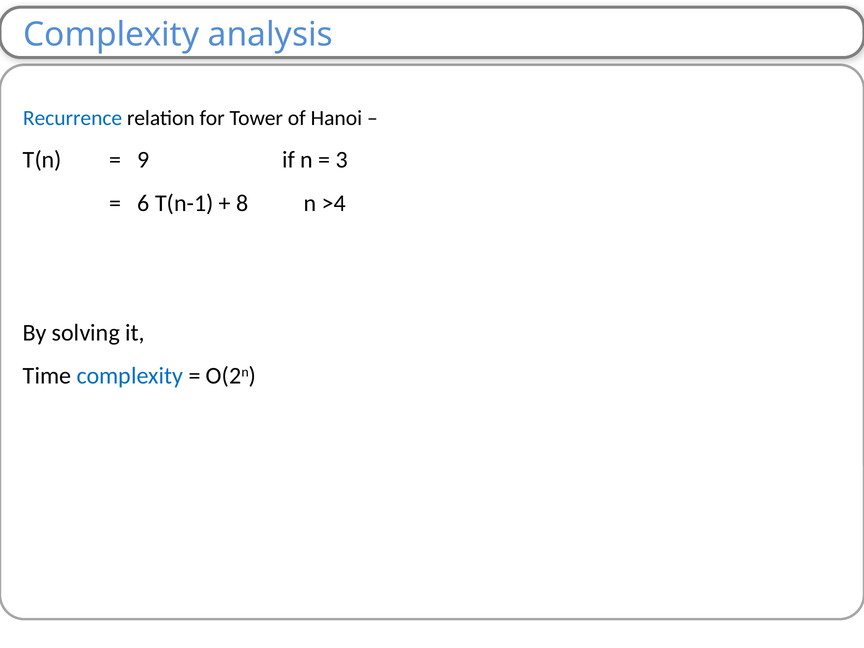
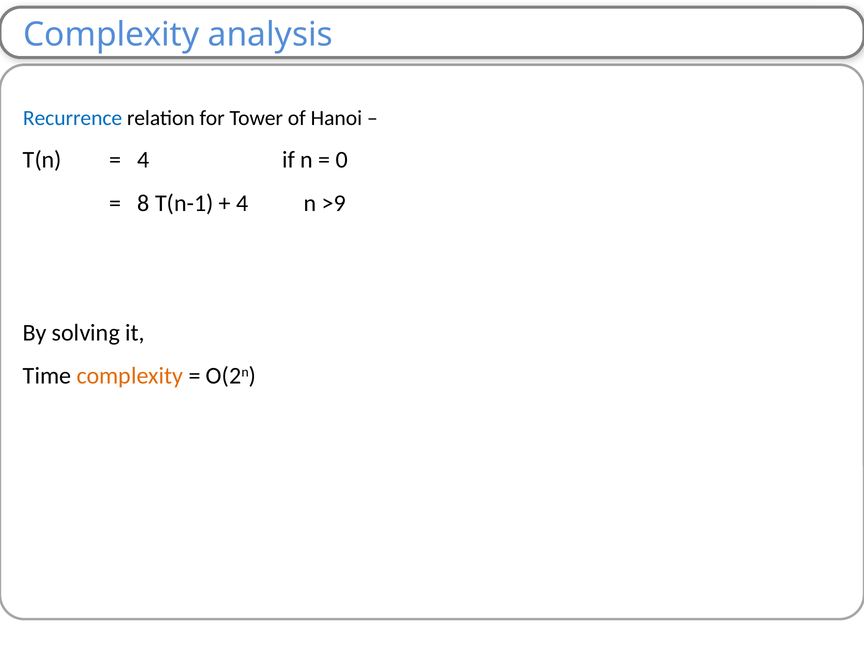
9: 9 -> 4 (144, 160)
3: 3 -> 0 (342, 160)
6: 6 -> 8 (144, 203)
8: 8 -> 4 (242, 203)
>4: >4 -> >9 (334, 203)
complexity colour: blue -> orange (130, 376)
